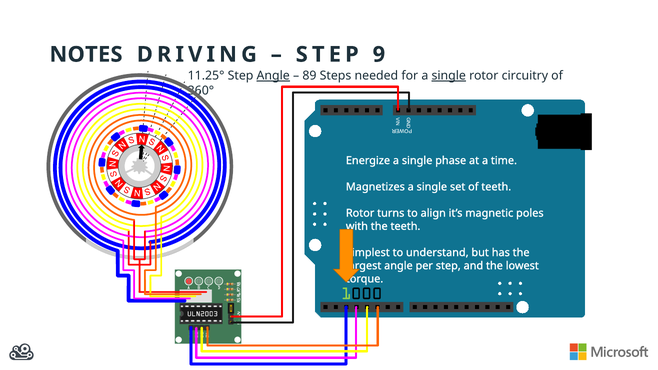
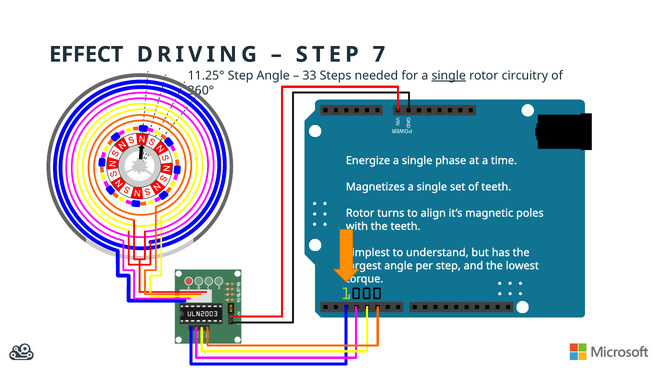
NOTES: NOTES -> EFFECT (86, 55)
9: 9 -> 7 (379, 55)
Angle underline: present -> none (273, 76)
89: 89 -> 33 (309, 76)
